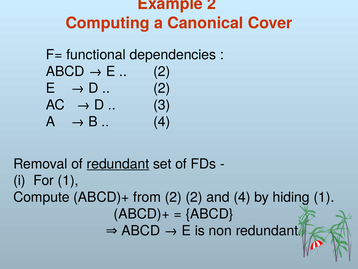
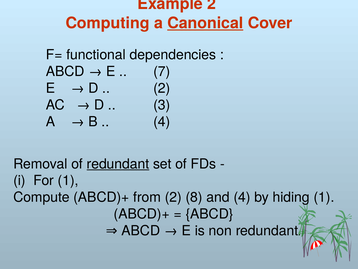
Canonical underline: none -> present (205, 23)
2: 2 -> 7 (162, 71)
2 2: 2 -> 8 (194, 197)
